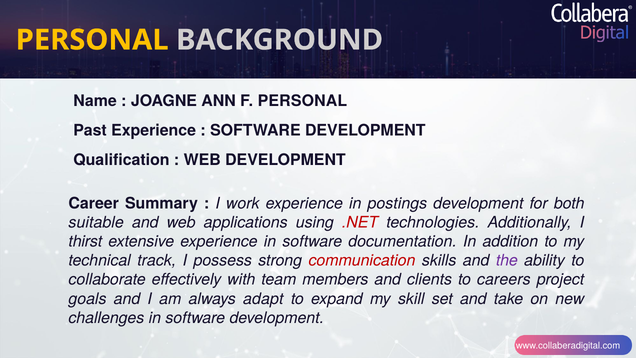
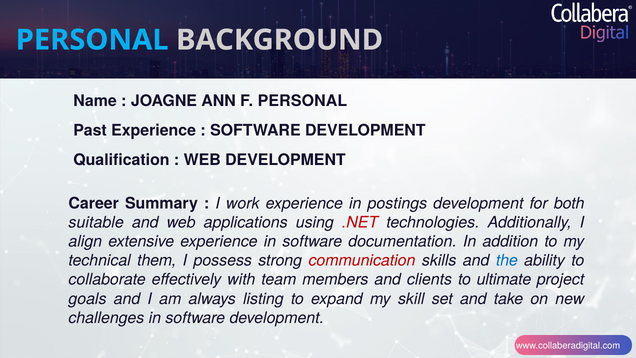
PERSONAL colour: yellow -> light blue (92, 40)
thirst: thirst -> align (85, 241)
track: track -> them (157, 260)
the colour: purple -> blue (507, 260)
careers: careers -> ultimate (504, 279)
adapt: adapt -> listing (263, 299)
